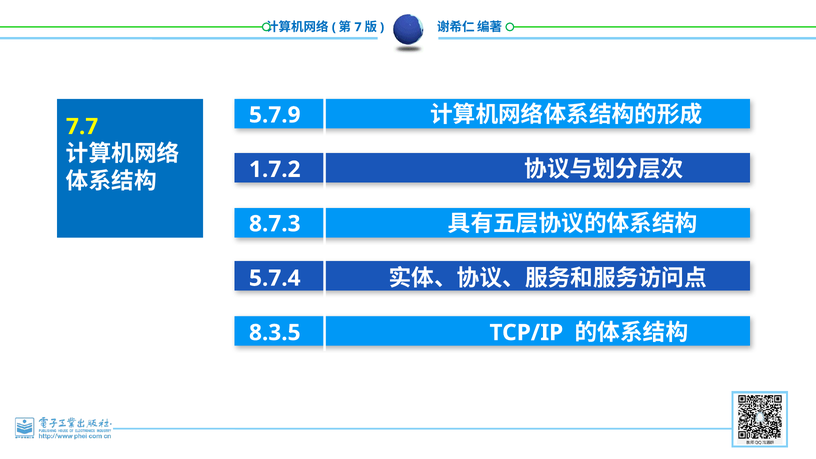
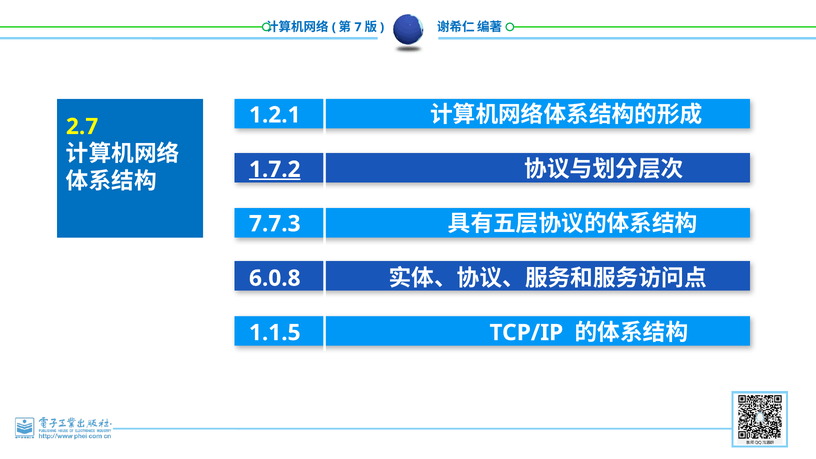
5.7.9: 5.7.9 -> 1.2.1 (275, 115)
7.7: 7.7 -> 2.7 (82, 127)
1.7.2 underline: none -> present (275, 169)
8.7.3: 8.7.3 -> 7.7.3 (275, 224)
5.7.4: 5.7.4 -> 6.0.8 (275, 278)
8.3.5: 8.3.5 -> 1.1.5 (275, 333)
